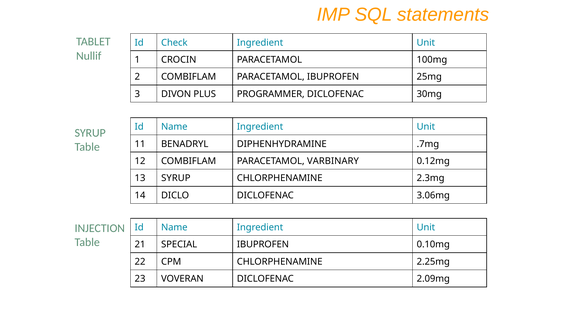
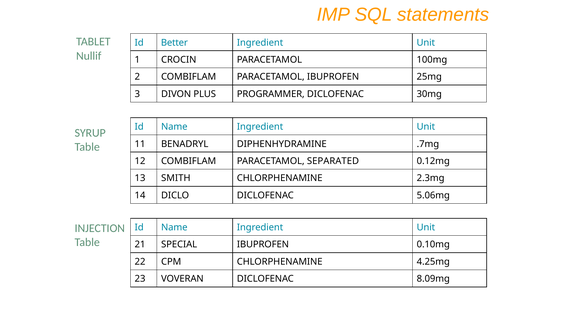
Check: Check -> Better (174, 43)
VARBINARY: VARBINARY -> SEPARATED (333, 161)
13 SYRUP: SYRUP -> SMITH (176, 178)
3.06mg: 3.06mg -> 5.06mg (433, 195)
2.25mg: 2.25mg -> 4.25mg (433, 262)
2.09mg: 2.09mg -> 8.09mg (433, 279)
